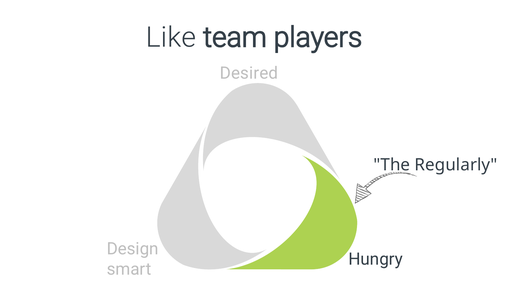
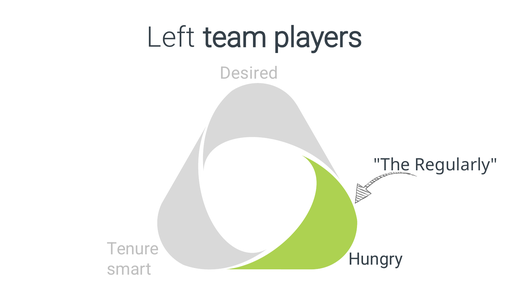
Like: Like -> Left (171, 37)
Design: Design -> Tenure (133, 248)
